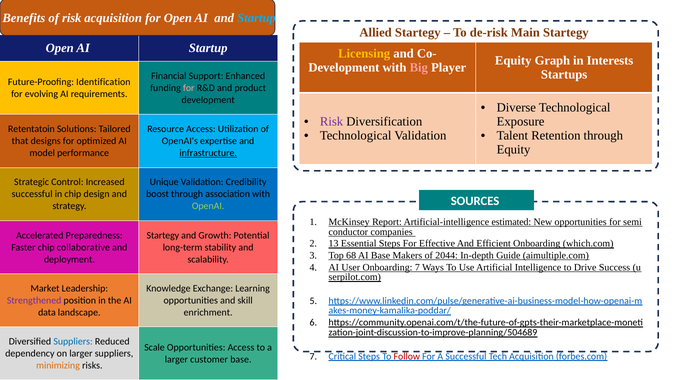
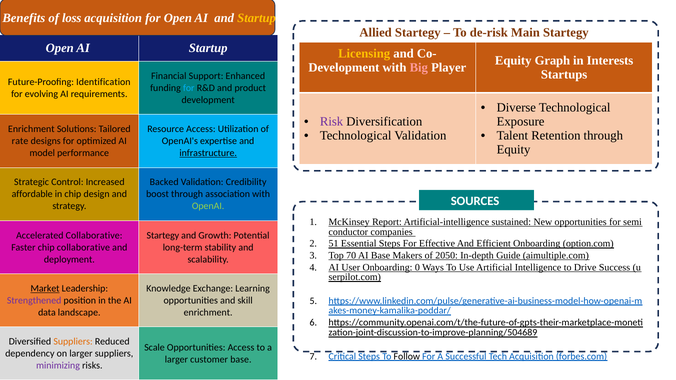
of risk: risk -> loss (72, 18)
Startup colour: light blue -> yellow (257, 18)
for colour: pink -> light blue (189, 88)
Retentatoin: Retentatoin -> Enrichment (31, 129)
that: that -> rate (20, 141)
Unique: Unique -> Backed (164, 182)
successful: successful -> affordable (32, 194)
estimated: estimated -> sustained (511, 222)
Accelerated Preparedness: Preparedness -> Collaborative (94, 235)
13: 13 -> 51 (334, 244)
which.com: which.com -> option.com (588, 244)
68: 68 -> 70 (351, 256)
2044: 2044 -> 2050 (447, 256)
Onboarding 7: 7 -> 0 (417, 267)
Market underline: none -> present (45, 289)
Suppliers colour: blue -> orange (73, 342)
Follow colour: red -> black (407, 357)
minimizing colour: orange -> purple (58, 366)
